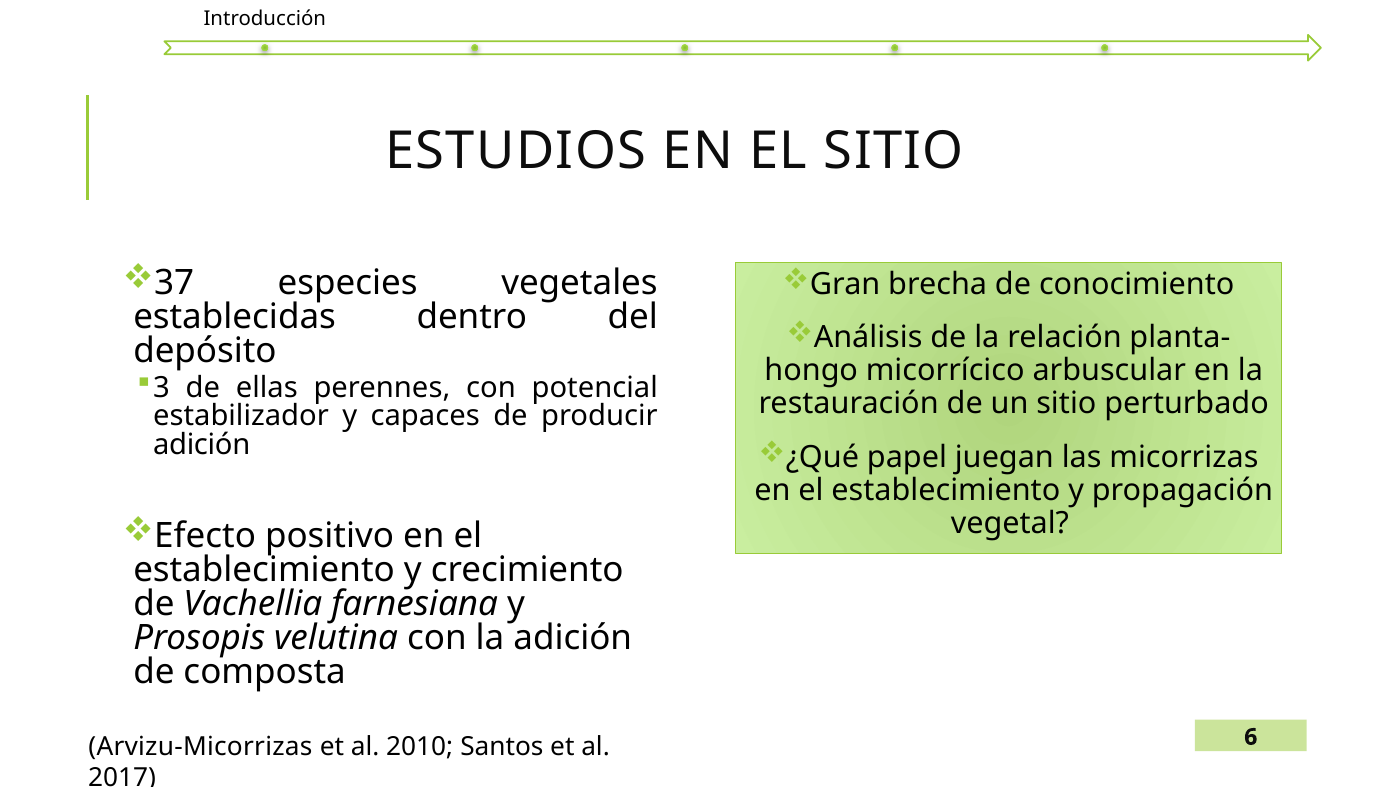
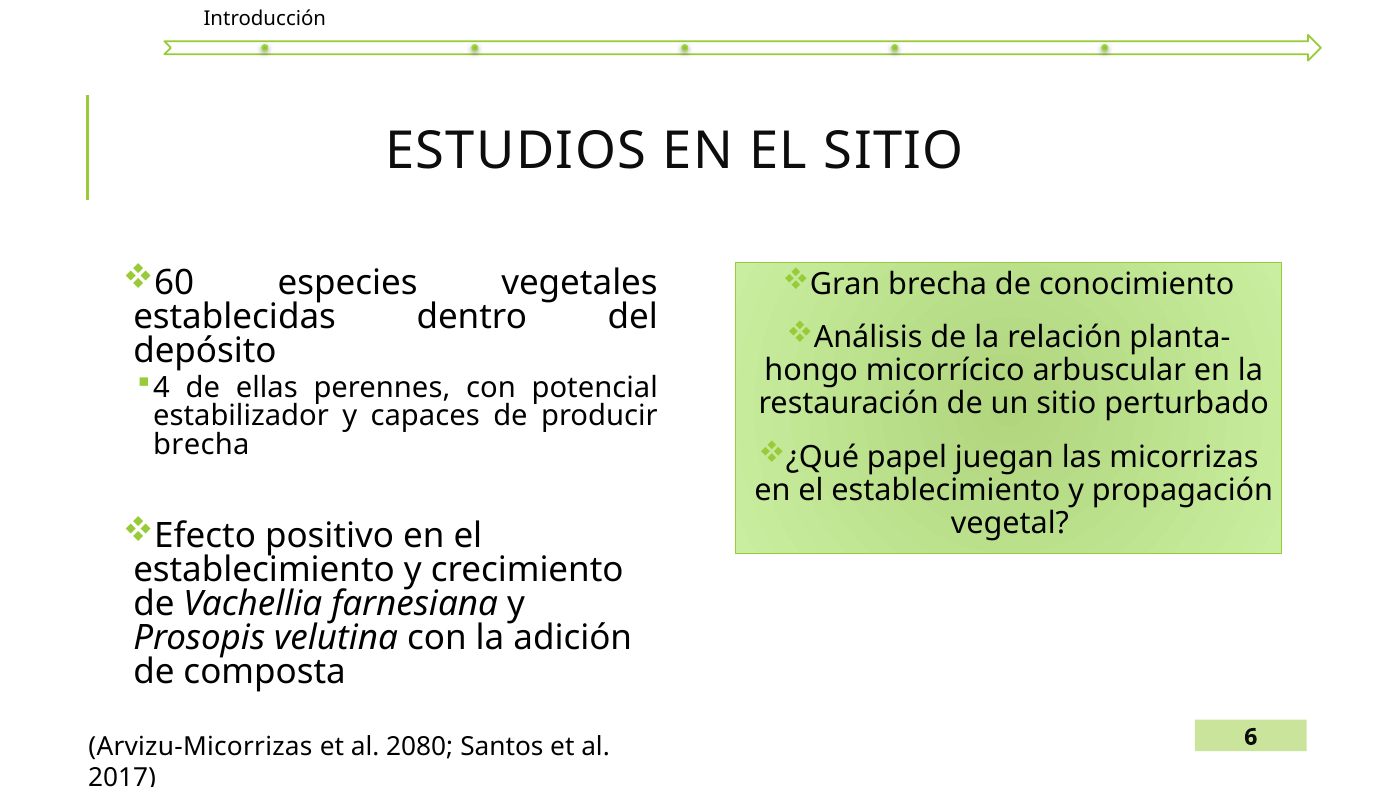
37: 37 -> 60 (174, 283)
3: 3 -> 4 (162, 388)
adición: adición -> brecha (201, 444)
2010: 2010 -> 2080 (420, 747)
